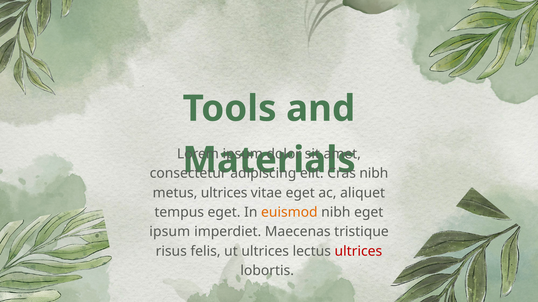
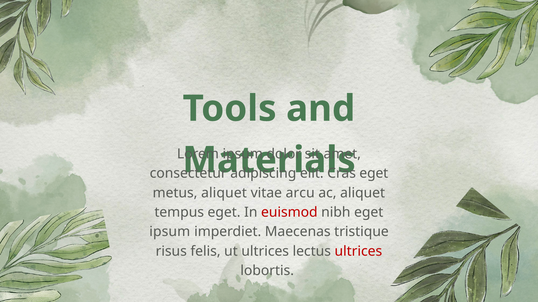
nibh: nibh -> eget (374, 174)
metus ultrices: ultrices -> aliquet (224, 193)
vitae eget: eget -> arcu (300, 193)
euismod colour: orange -> red (289, 213)
